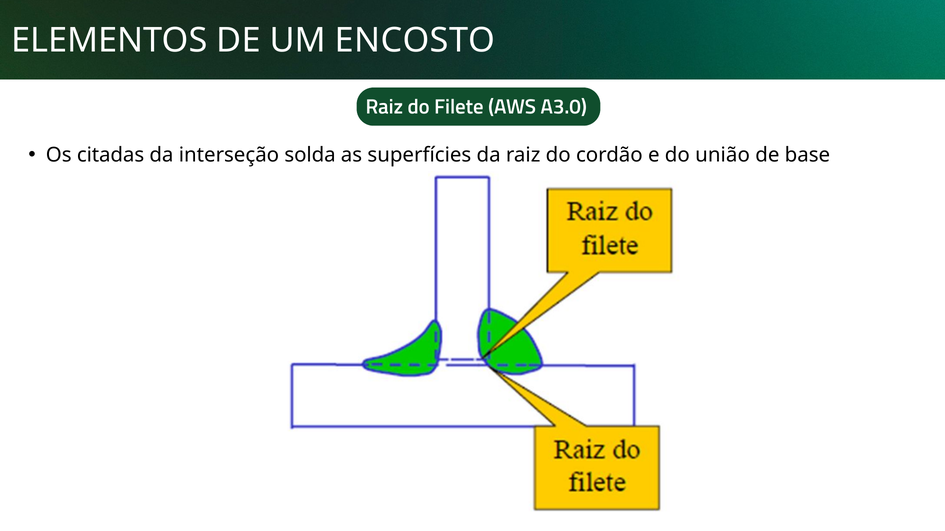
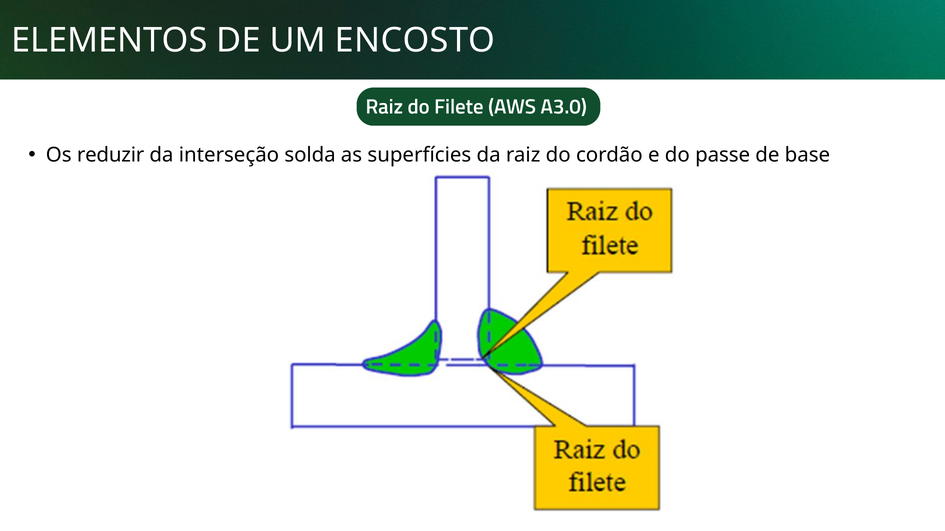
citadas: citadas -> reduzir (111, 155)
união: união -> passe (723, 155)
